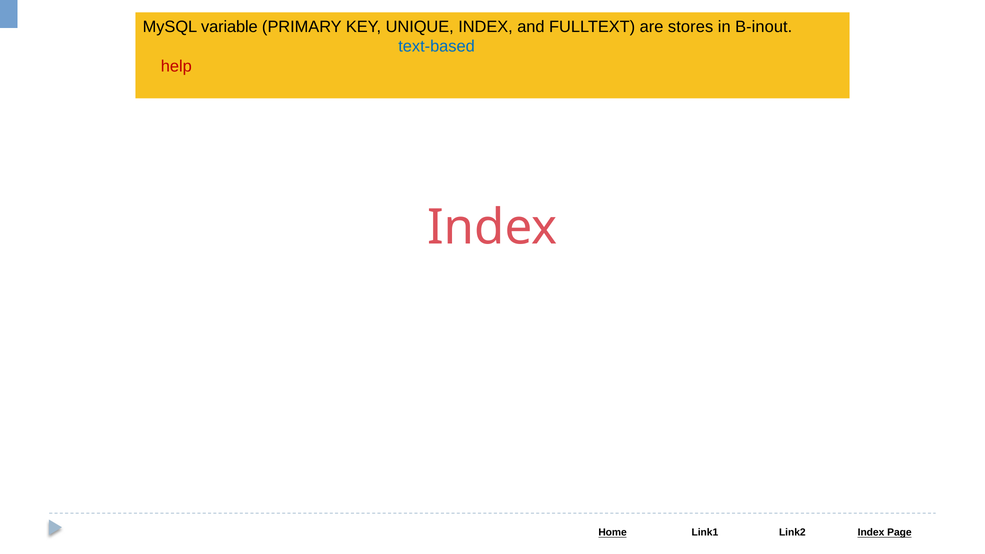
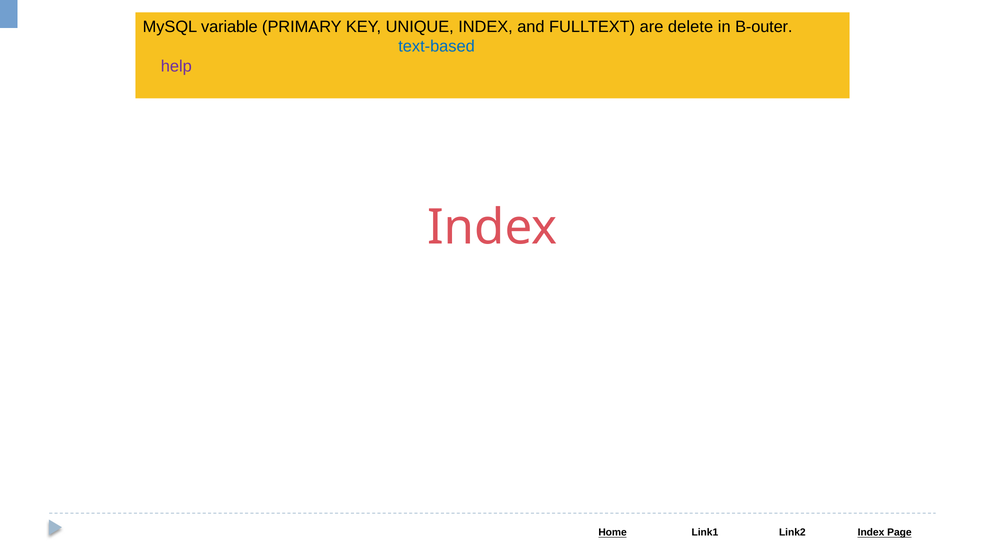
stores: stores -> delete (691, 27)
B-inout: B-inout -> B-outer (764, 27)
help colour: red -> purple (176, 66)
